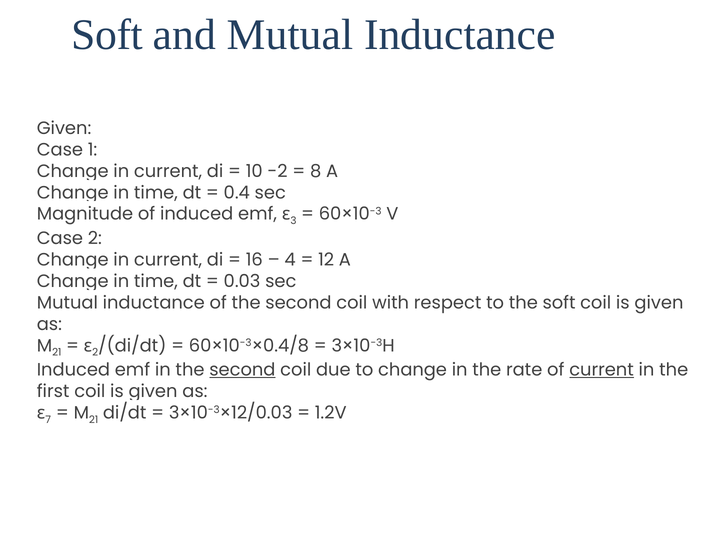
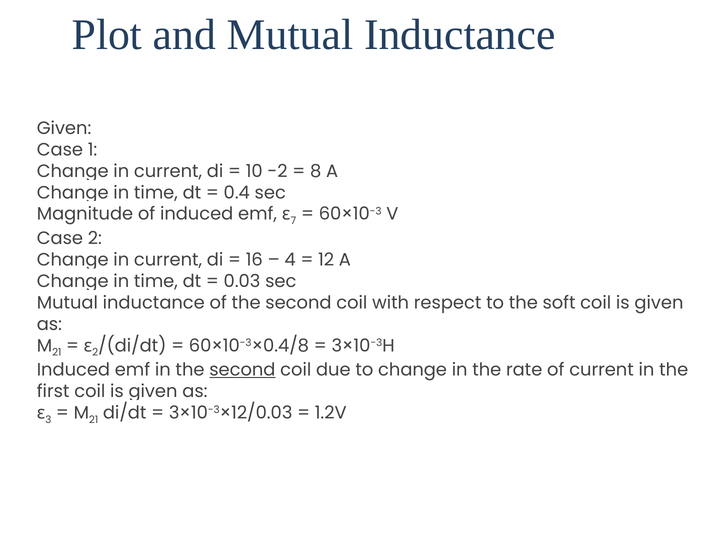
Soft: Soft -> Plot (107, 35)
3: 3 -> 7 (293, 221)
current underline: present -> none (602, 370)
7: 7 -> 3 (48, 420)
